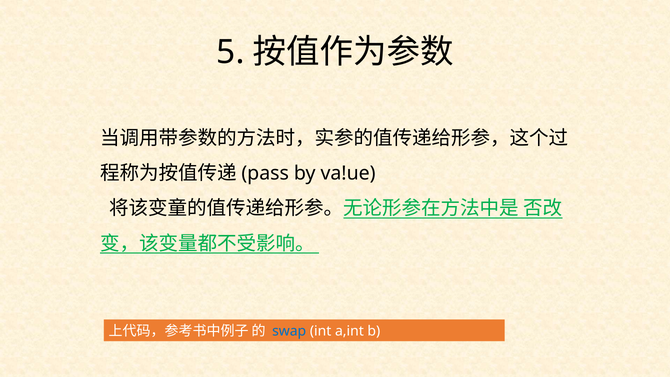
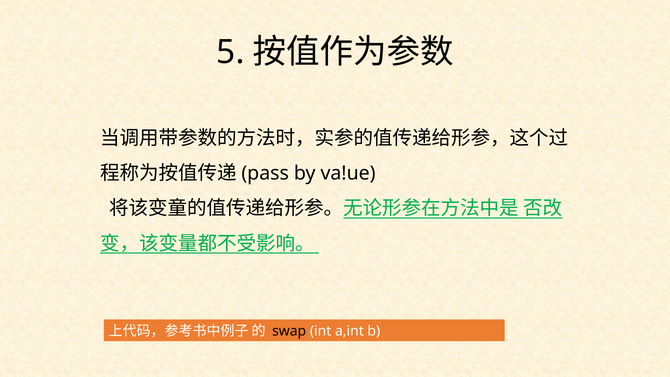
swap colour: blue -> black (289, 331)
